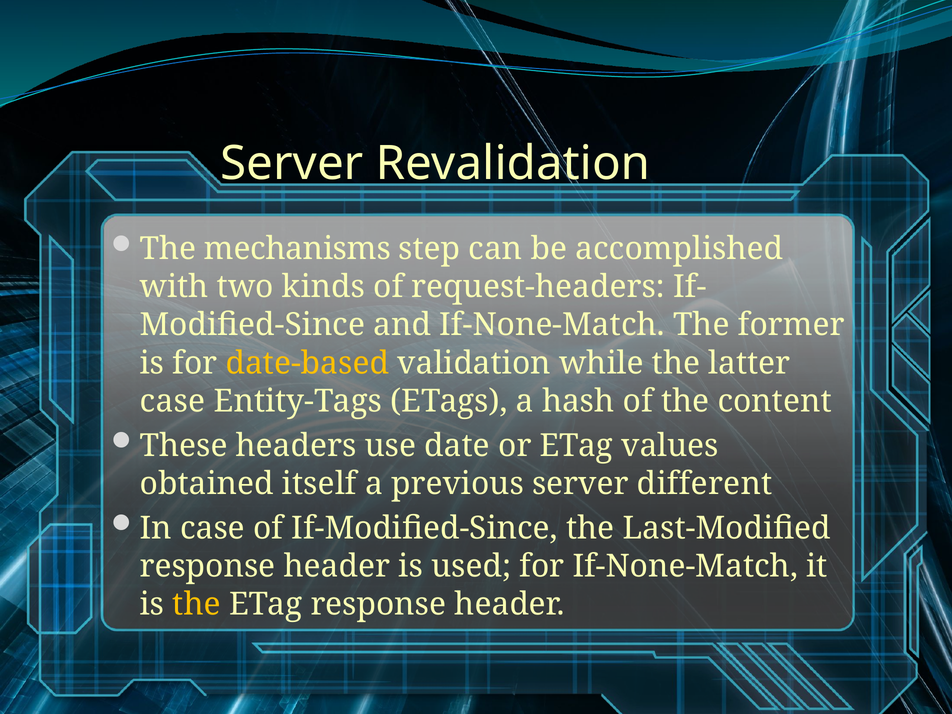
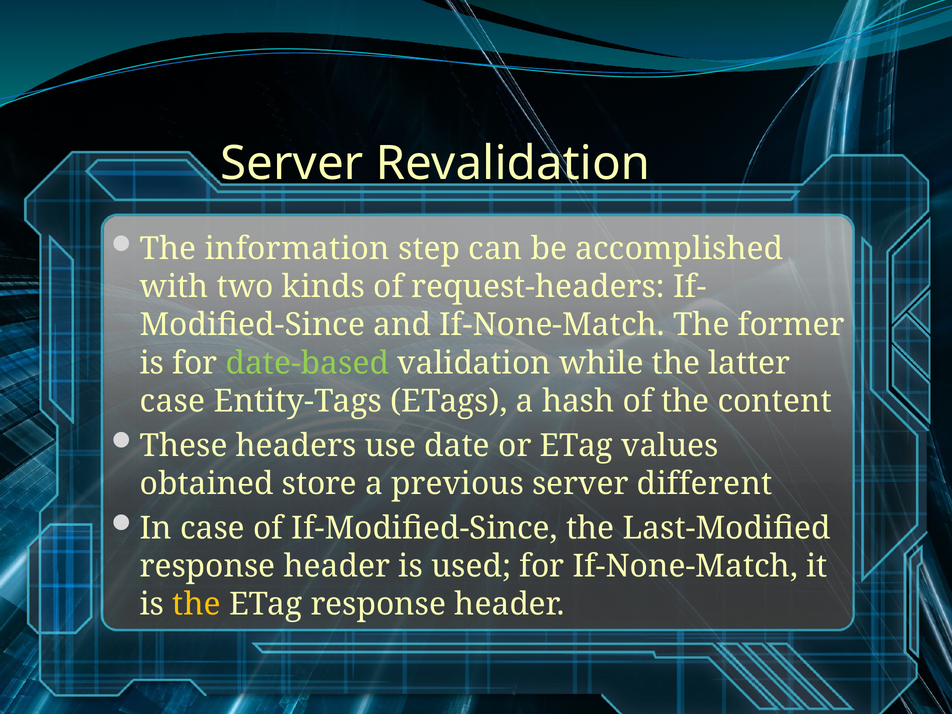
mechanisms: mechanisms -> information (297, 249)
date-based colour: yellow -> light green (307, 363)
itself: itself -> store (319, 484)
